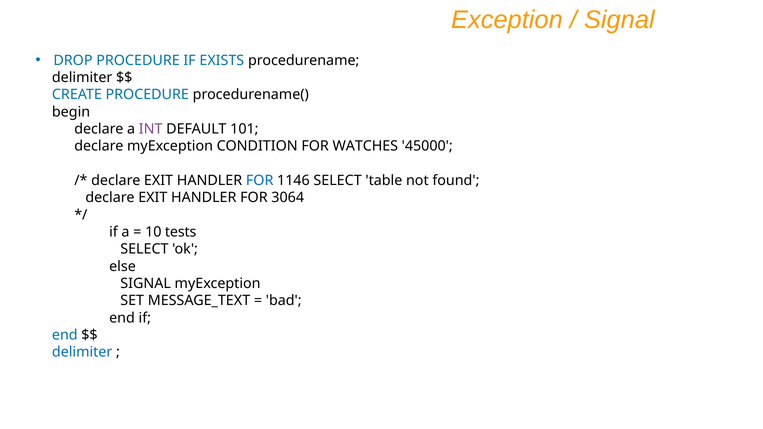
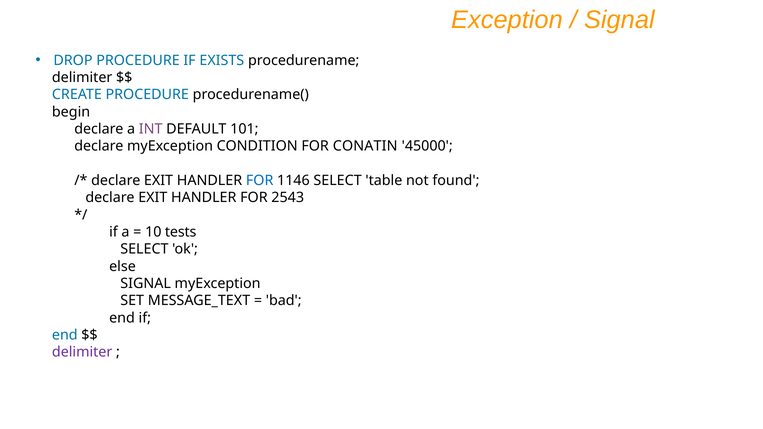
WATCHES: WATCHES -> CONATIN (365, 146)
3064: 3064 -> 2543 (288, 198)
delimiter colour: blue -> purple (82, 352)
